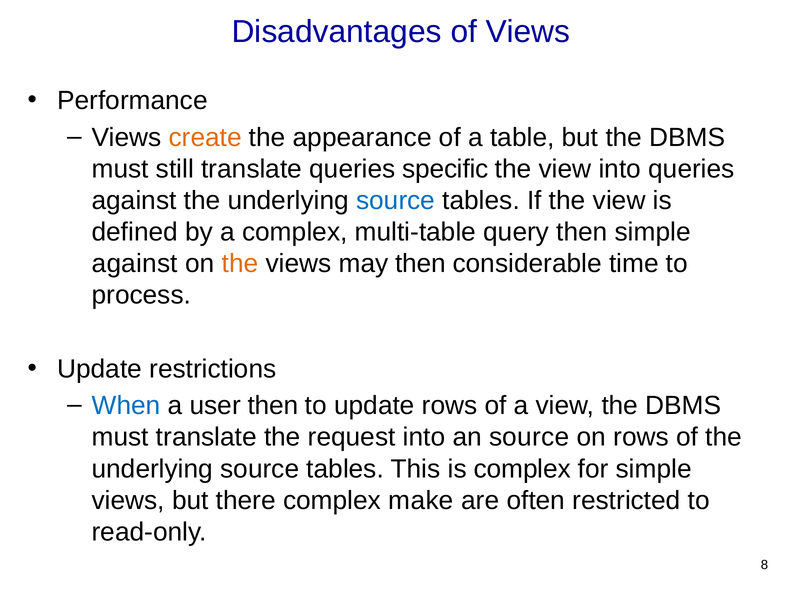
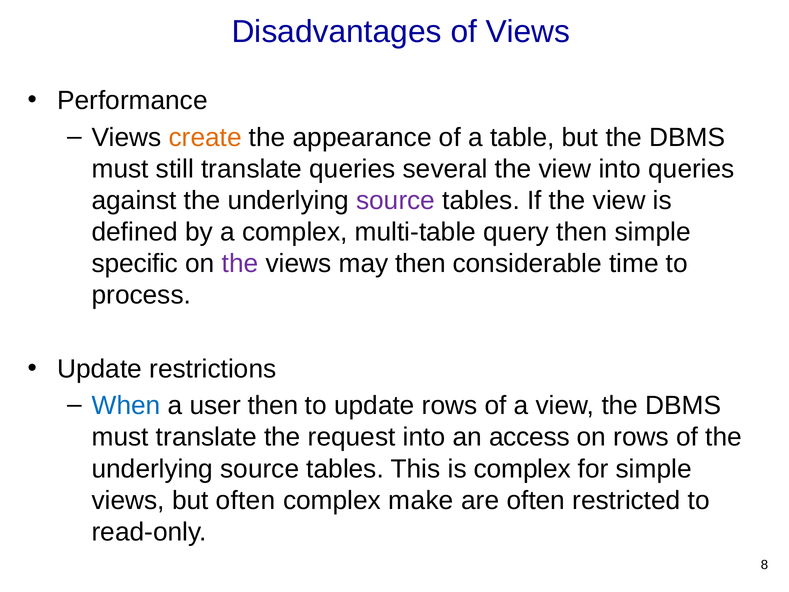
specific: specific -> several (445, 169)
source colour: blue -> purple (396, 200)
against: against -> specific (135, 264)
the colour: orange -> purple (240, 264)
an source: source -> access (529, 437)
but there: there -> often (246, 500)
